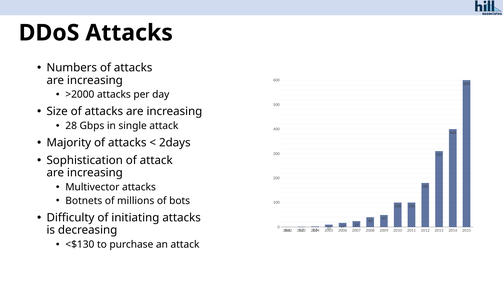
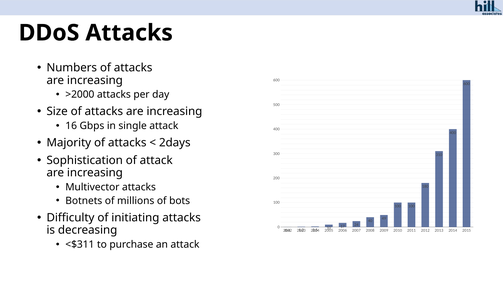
28: 28 -> 16 (71, 126)
<$130: <$130 -> <$311 (80, 244)
